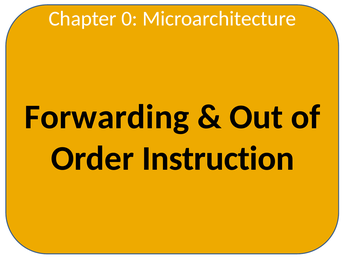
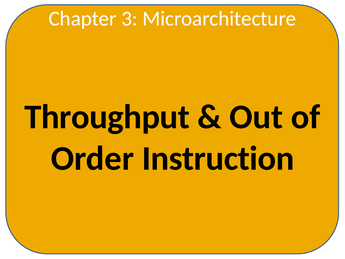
0: 0 -> 3 (129, 19)
Forwarding: Forwarding -> Throughput (107, 117)
